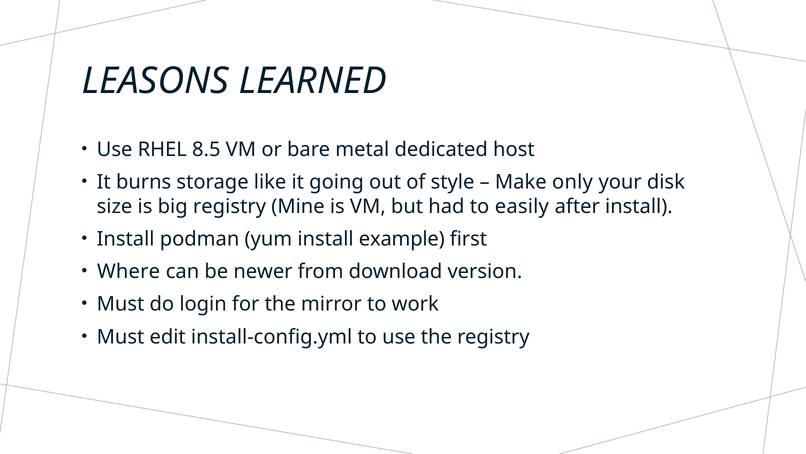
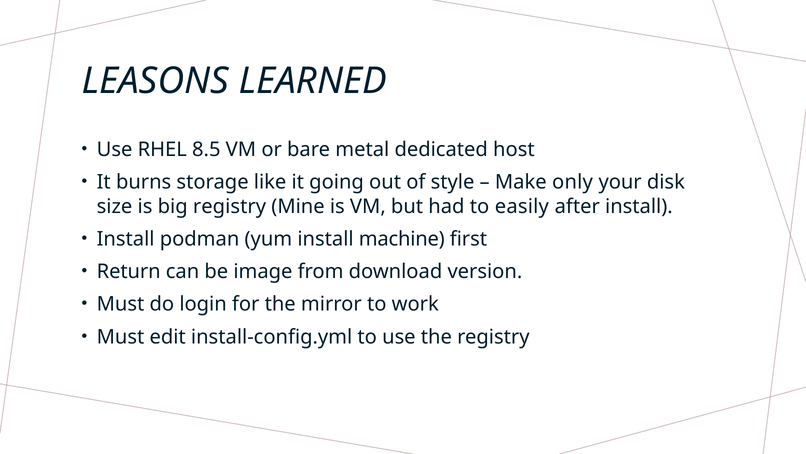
example: example -> machine (402, 239)
Where: Where -> Return (129, 271)
newer: newer -> image (263, 271)
